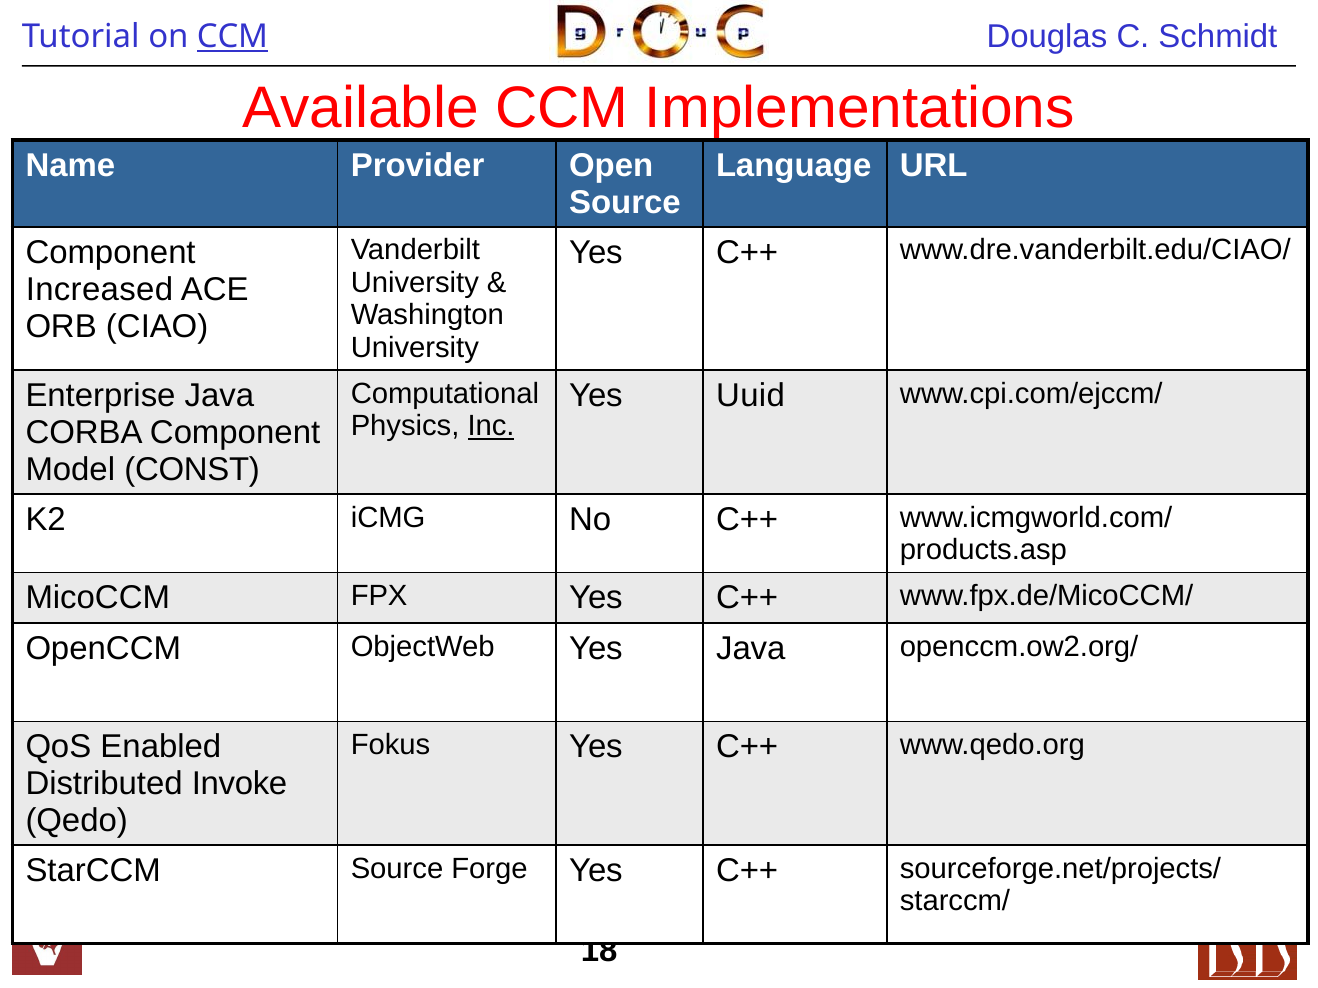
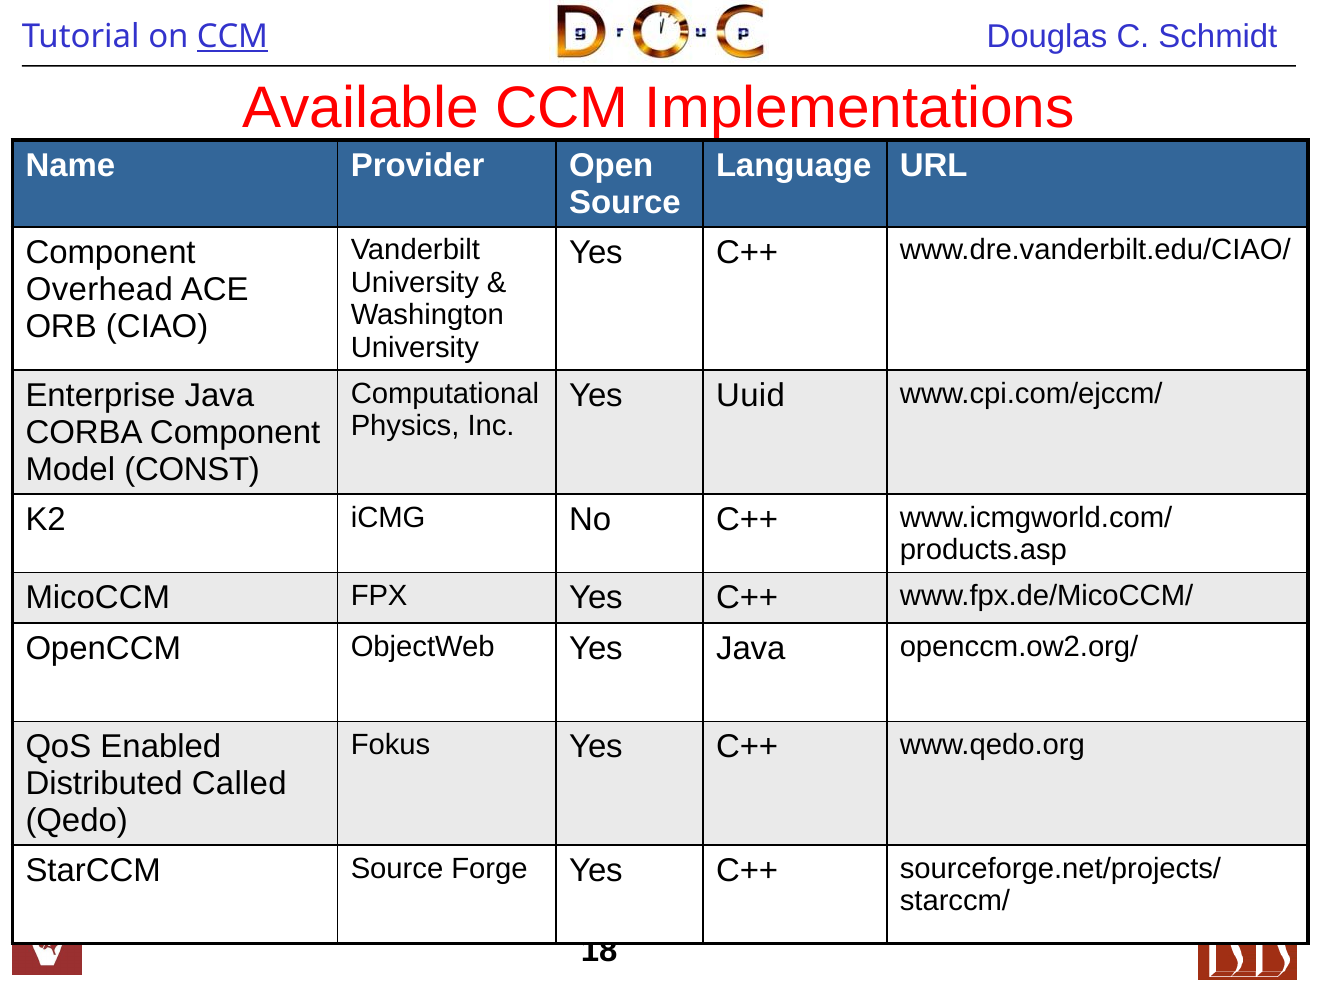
Increased: Increased -> Overhead (99, 290)
Inc underline: present -> none (491, 426)
Invoke: Invoke -> Called (239, 784)
